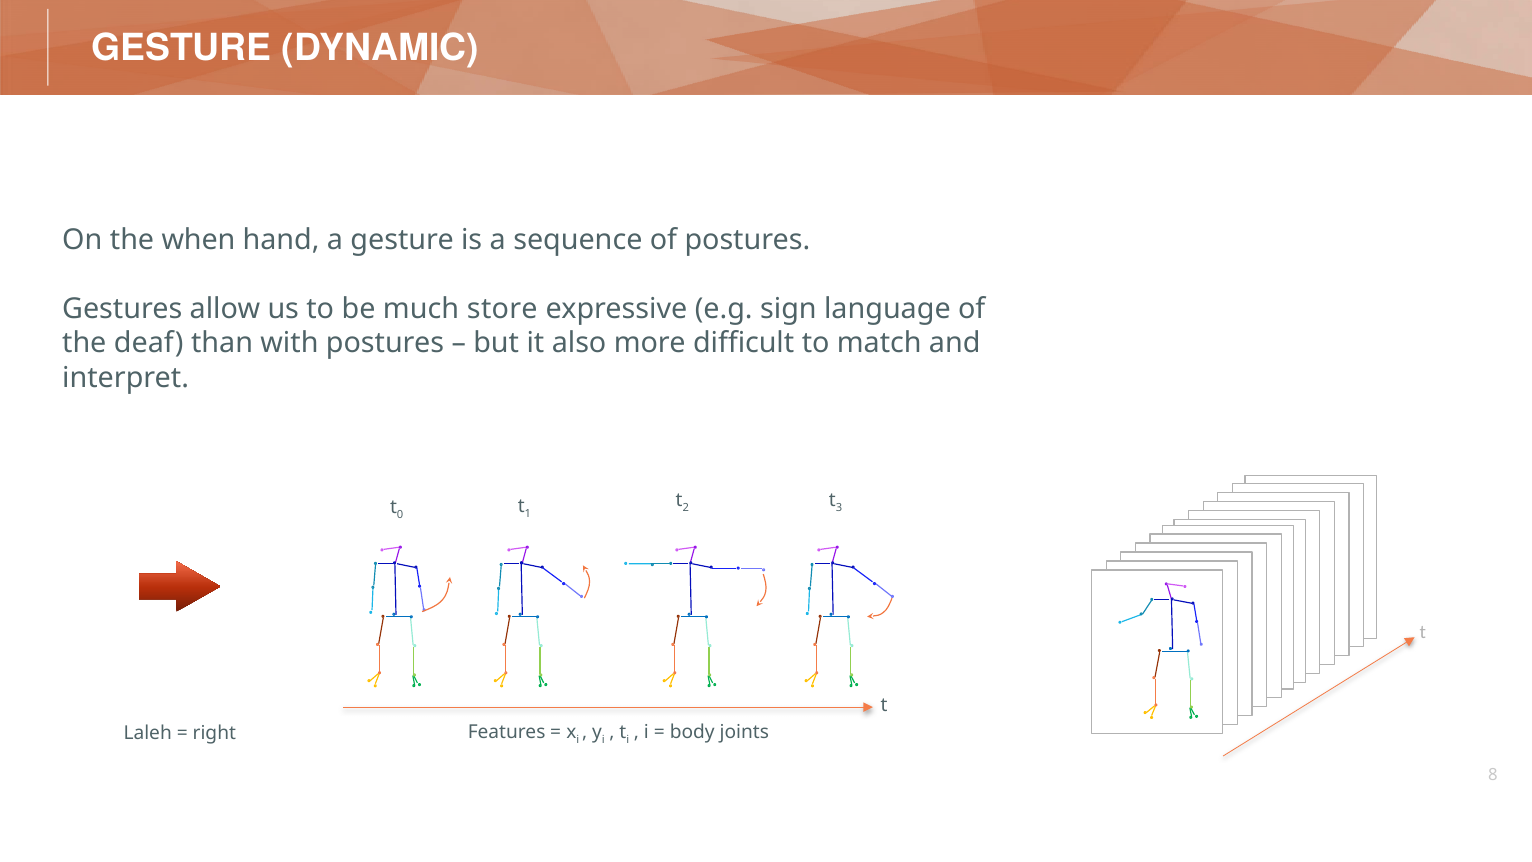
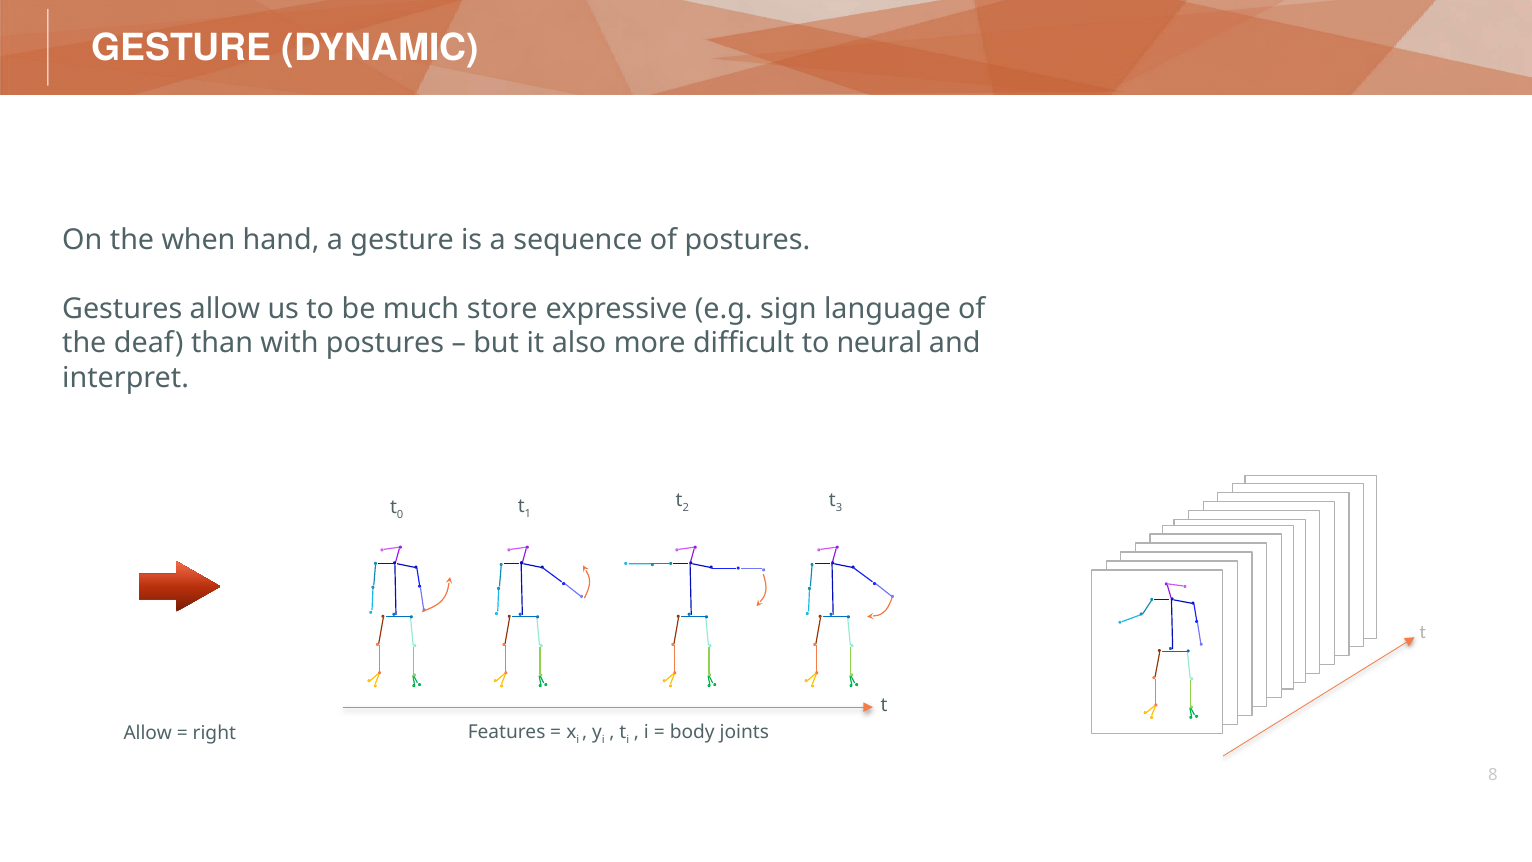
match: match -> neural (879, 343)
Laleh: Laleh -> Allow (148, 733)
